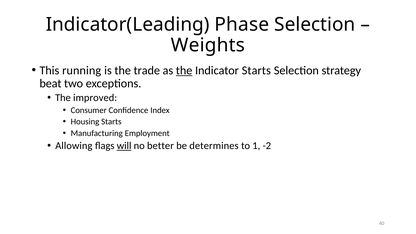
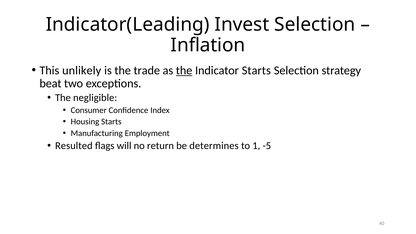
Phase: Phase -> Invest (242, 25)
Weights: Weights -> Inflation (208, 45)
running: running -> unlikely (82, 70)
improved: improved -> negligible (95, 98)
Allowing: Allowing -> Resulted (74, 146)
will underline: present -> none (124, 146)
better: better -> return (160, 146)
-2: -2 -> -5 (267, 146)
